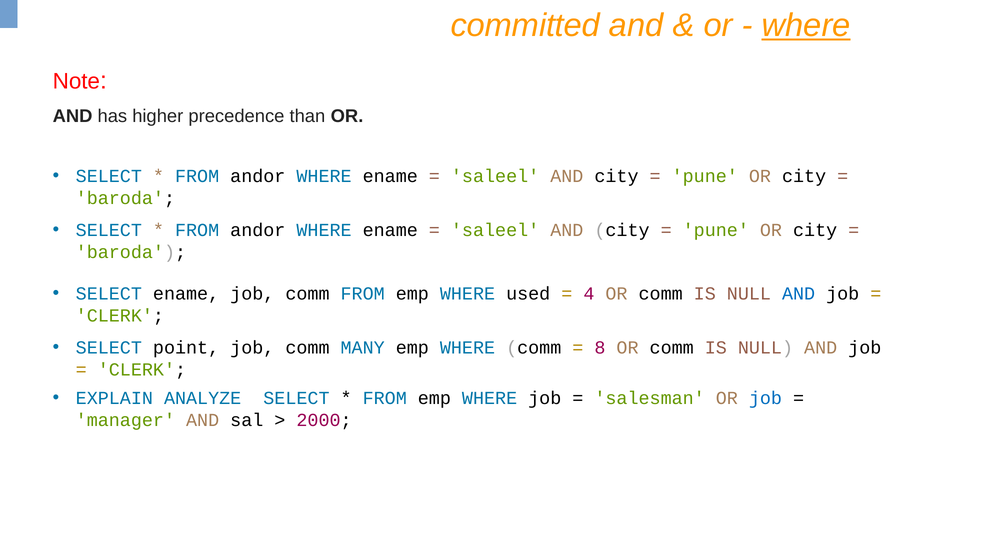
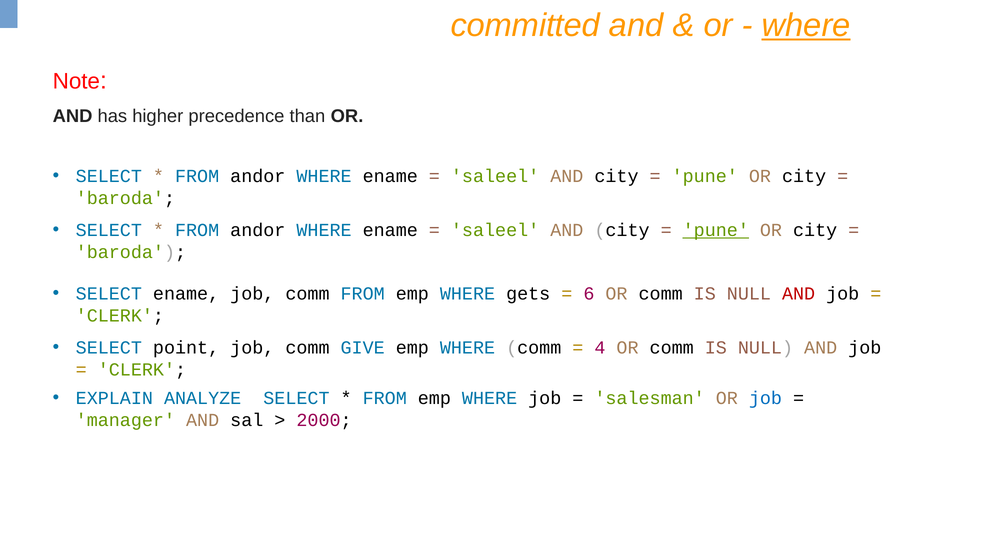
pune underline: none -> present (716, 230)
used: used -> gets (528, 294)
4: 4 -> 6 (589, 294)
AND colour: blue -> red (799, 294)
MANY: MANY -> GIVE (363, 348)
8: 8 -> 4 (600, 348)
